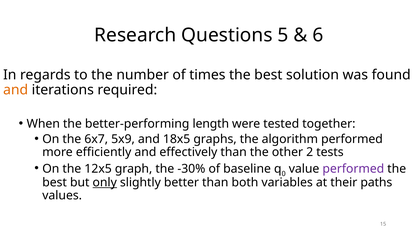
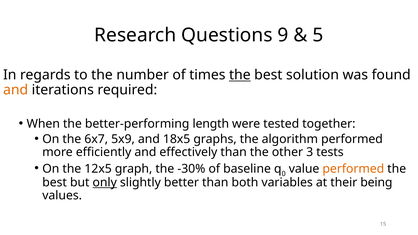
5: 5 -> 9 (283, 35)
6: 6 -> 5 (318, 35)
the underline: none -> present (240, 75)
2: 2 -> 3 (310, 152)
performed colour: purple -> orange (353, 169)
paths: paths -> being (376, 183)
